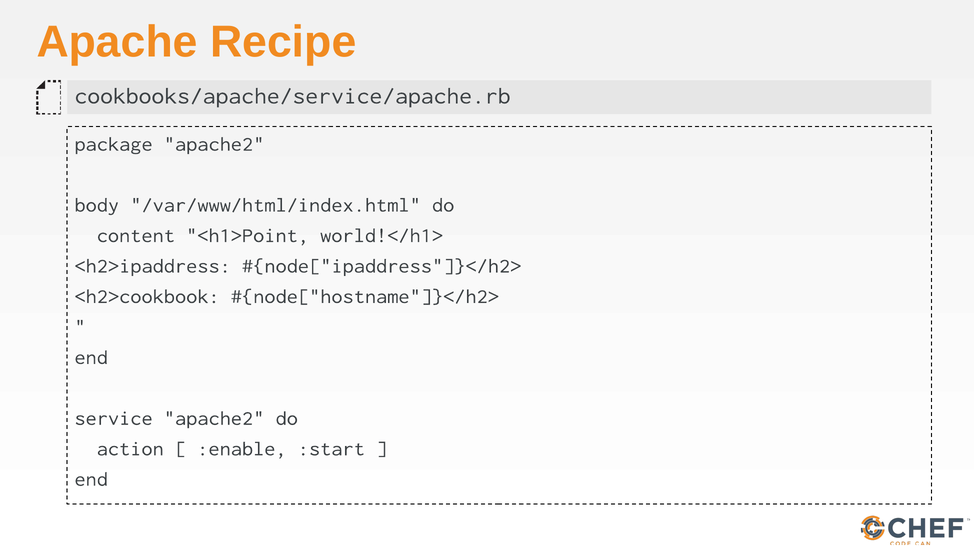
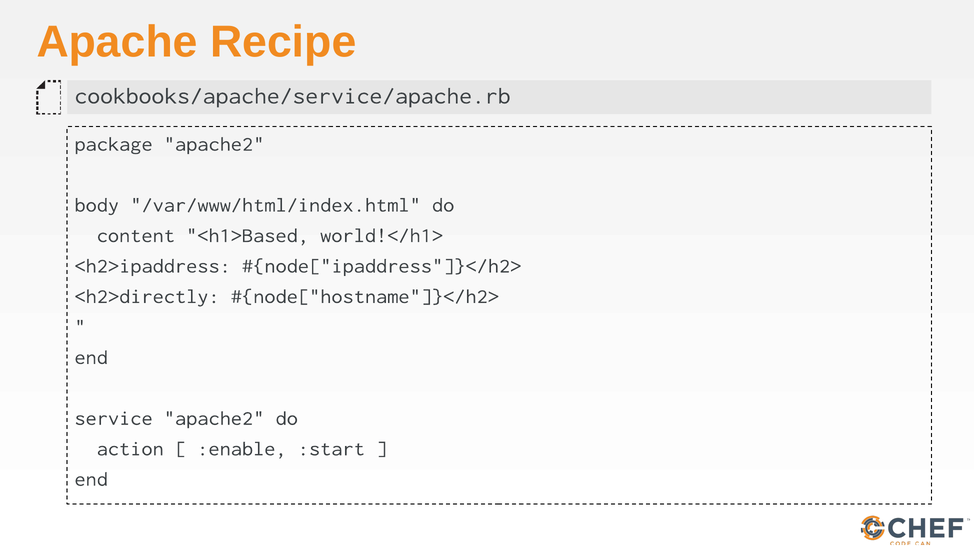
<h1>Point: <h1>Point -> <h1>Based (248, 235)
<h2>cookbook: <h2>cookbook -> <h2>directly (147, 296)
